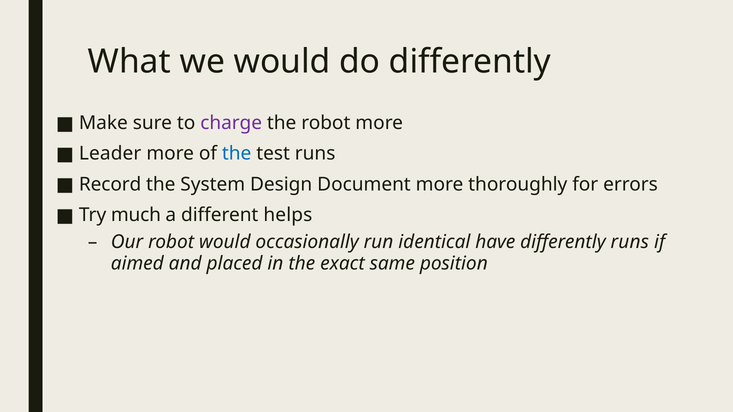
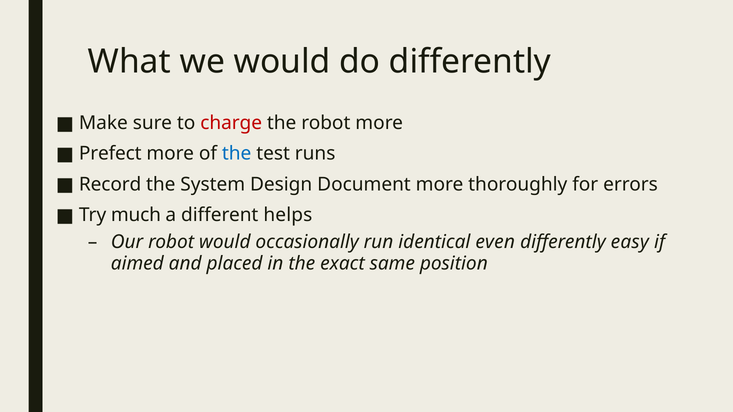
charge colour: purple -> red (231, 123)
Leader: Leader -> Prefect (110, 154)
have: have -> even (495, 242)
differently runs: runs -> easy (630, 242)
